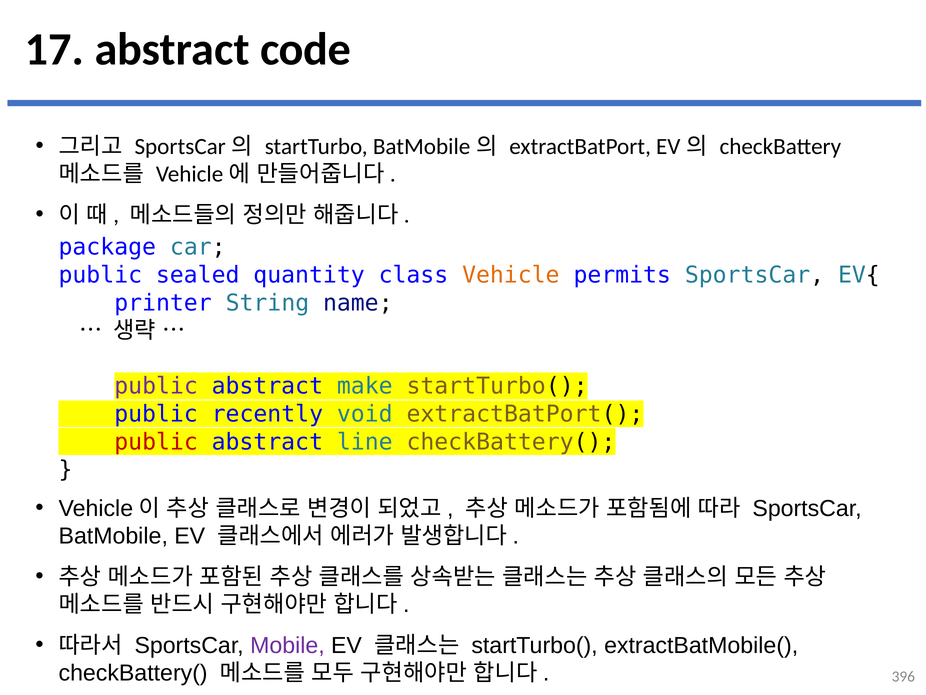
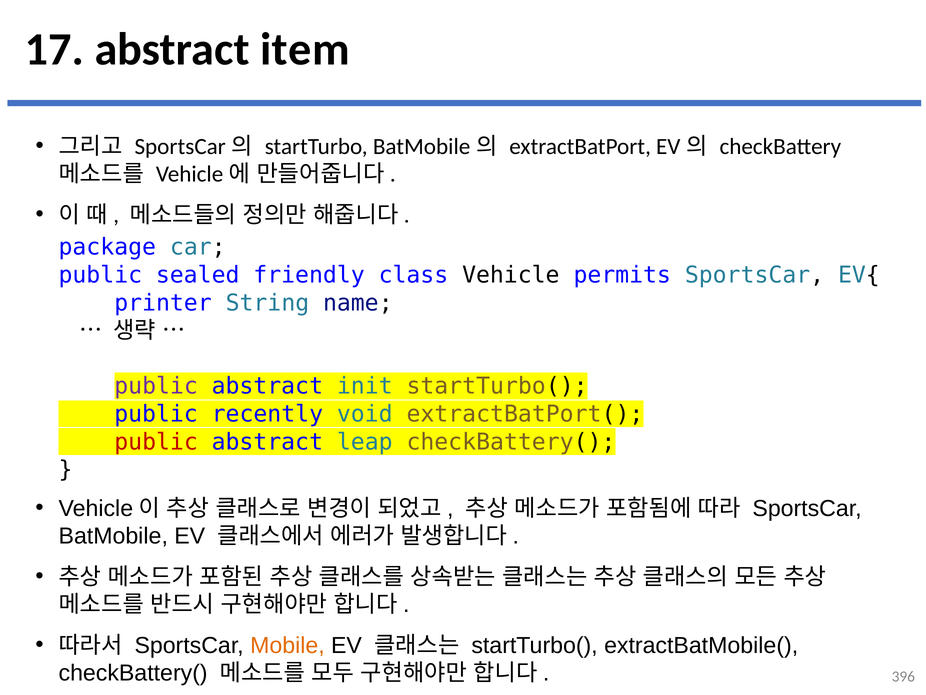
code: code -> item (305, 50)
quantity: quantity -> friendly (309, 275)
Vehicle colour: orange -> black (511, 275)
make: make -> init (365, 386)
line: line -> leap (365, 442)
Mobile colour: purple -> orange (287, 645)
